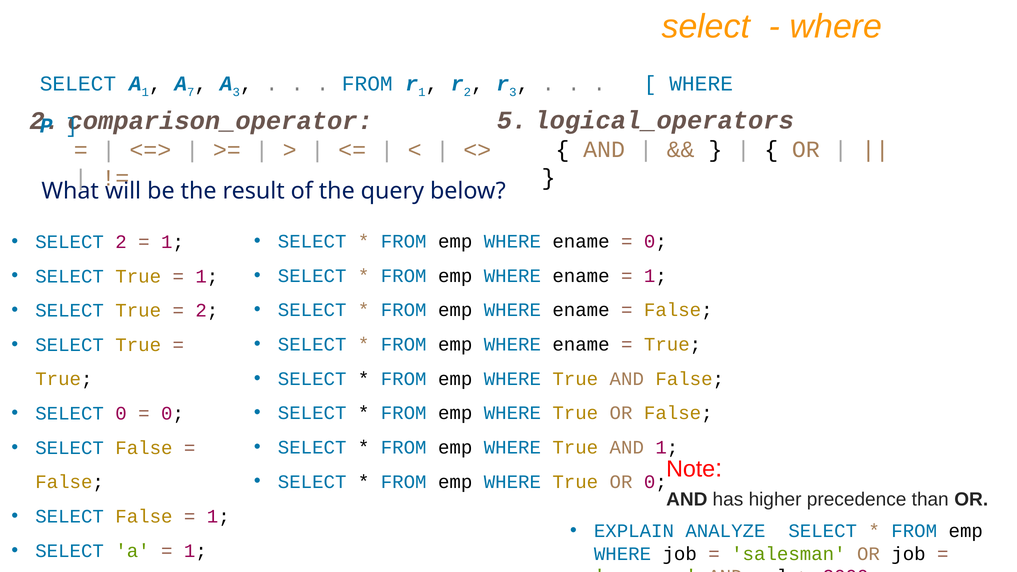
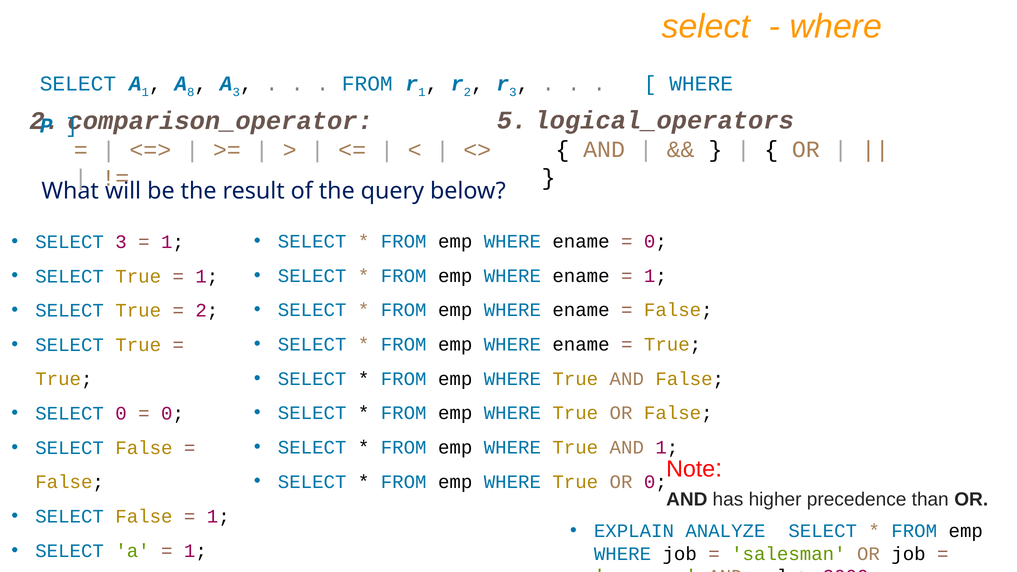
7: 7 -> 8 (191, 92)
SELECT 2: 2 -> 3 (121, 242)
